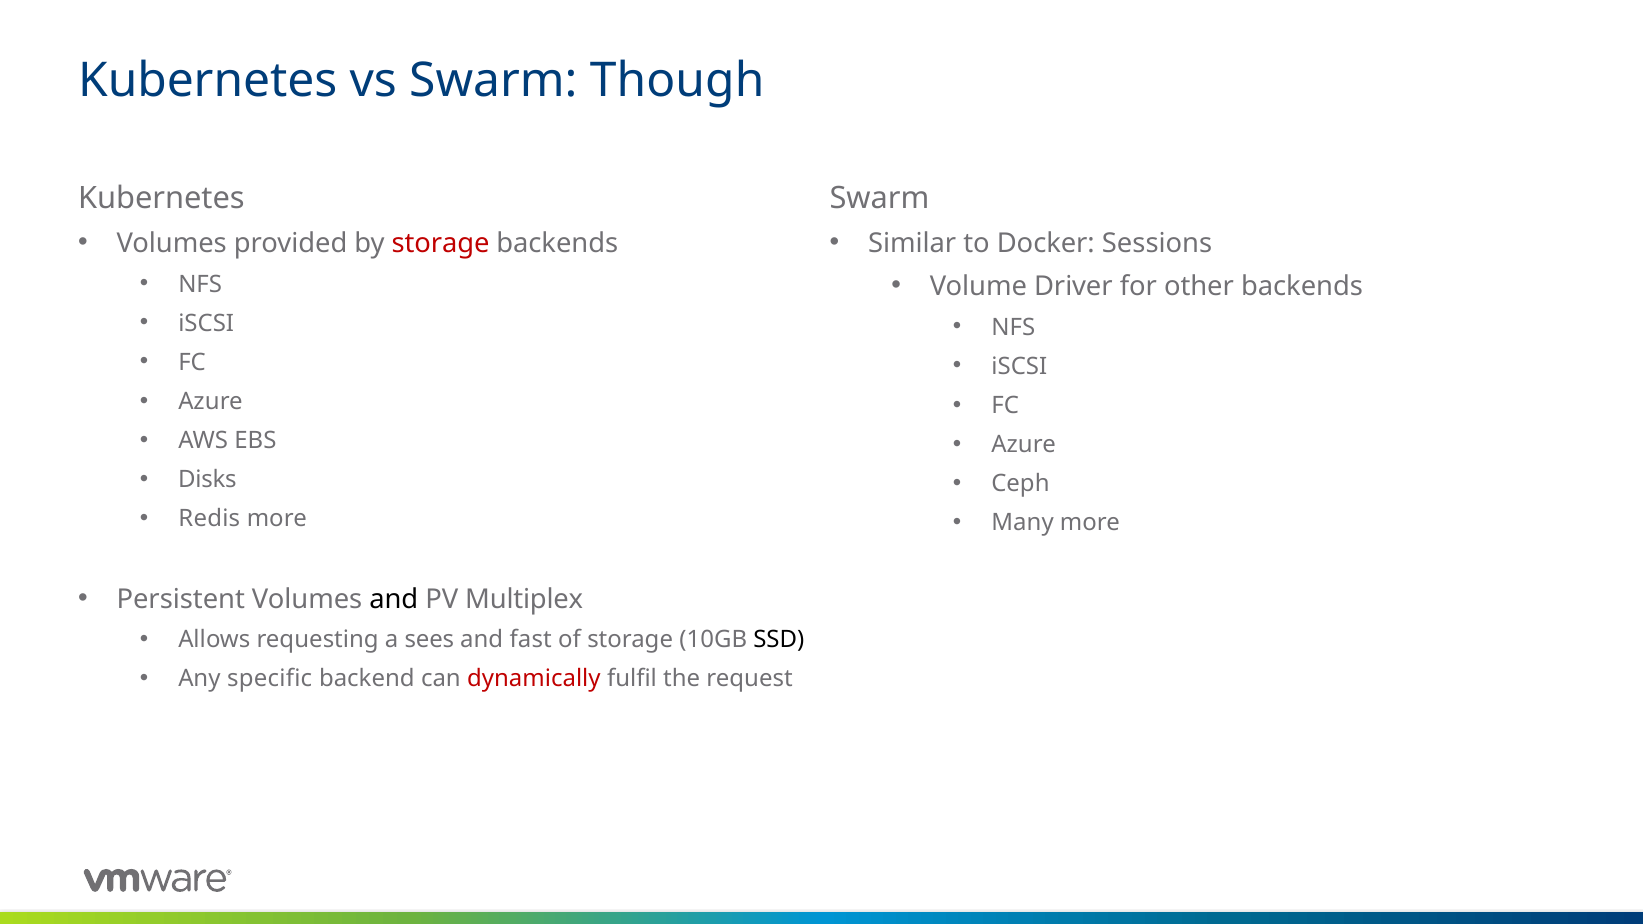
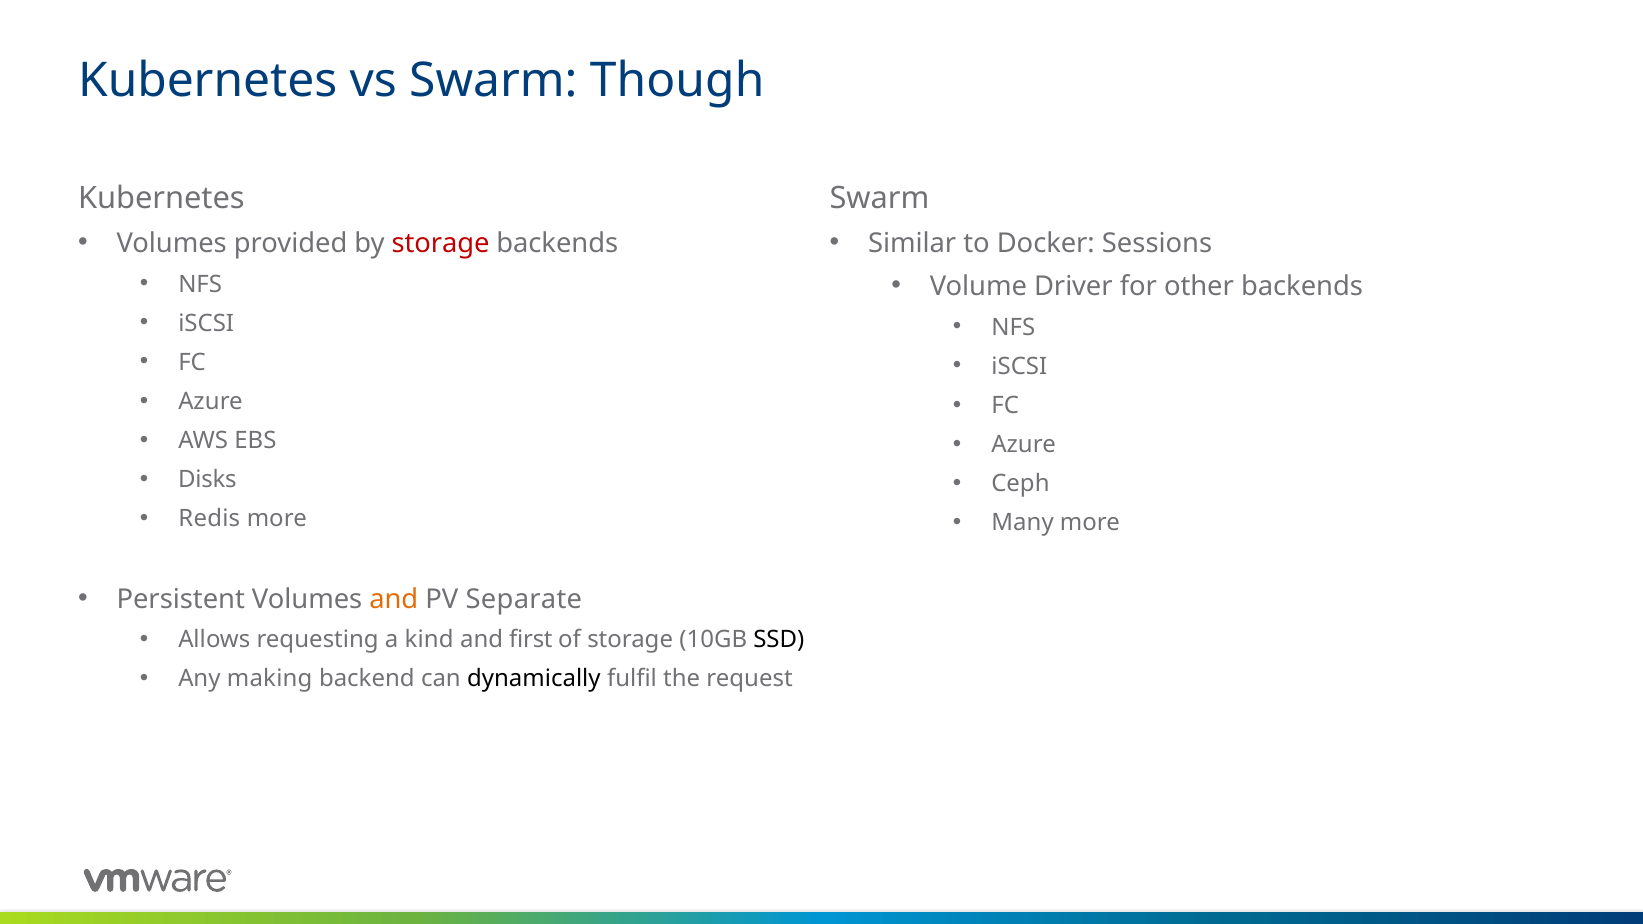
and colour: black -> orange (394, 599)
Multiplex: Multiplex -> Separate (524, 599)
sees: sees -> kind (429, 640)
fast: fast -> first (531, 640)
specific: specific -> making (270, 679)
dynamically colour: red -> black (534, 679)
